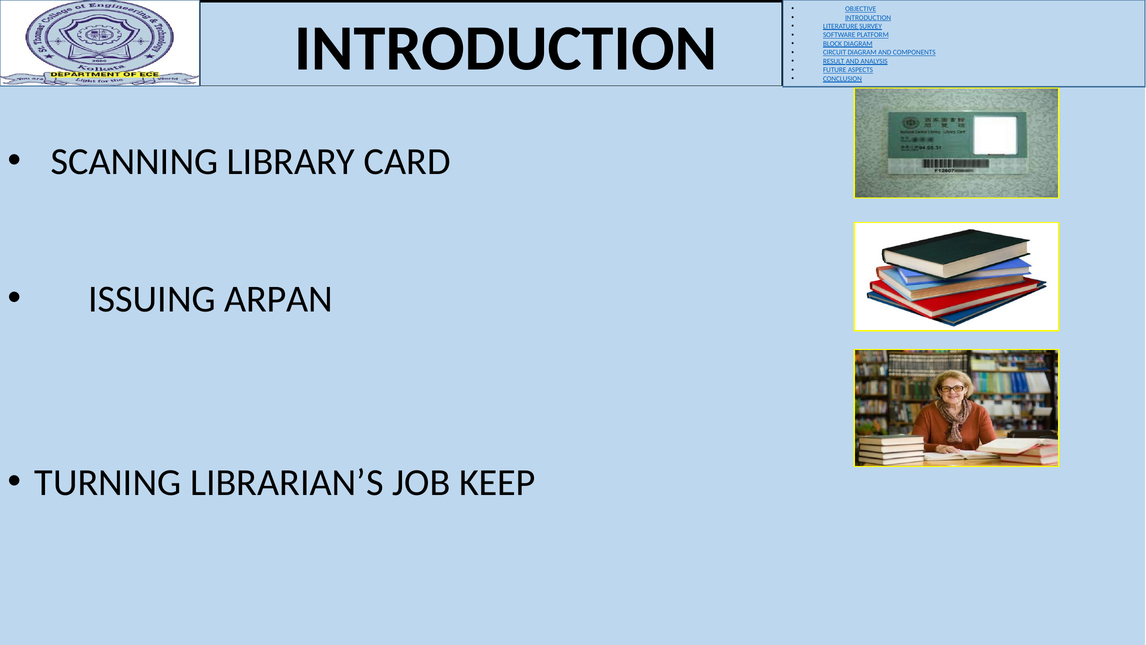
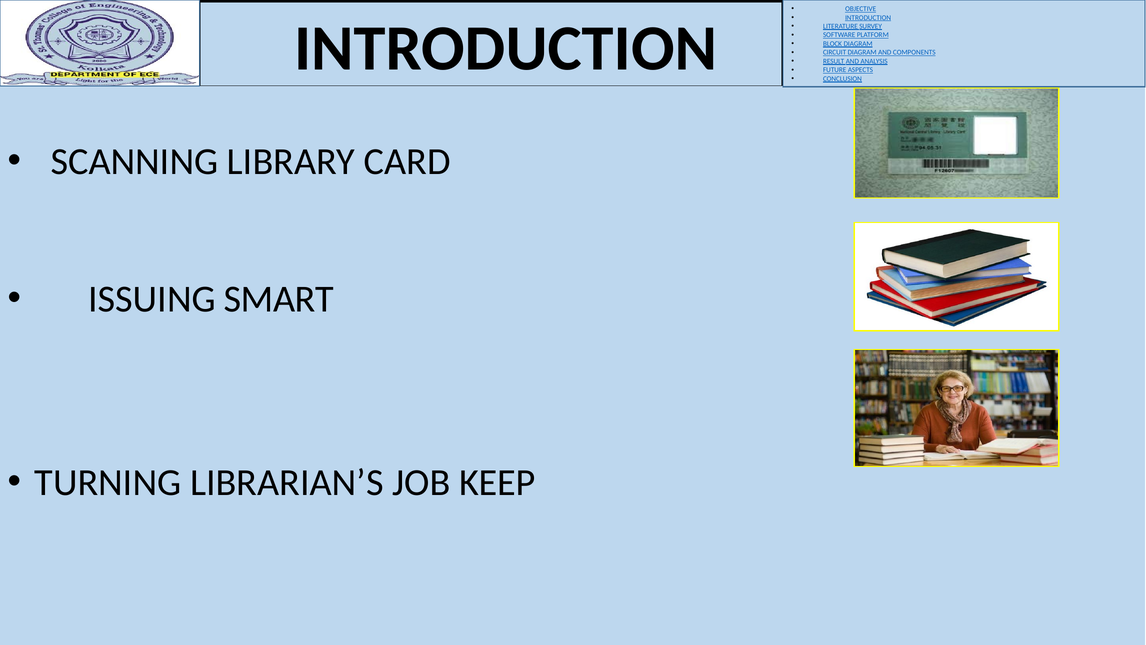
ARPAN: ARPAN -> SMART (279, 299)
